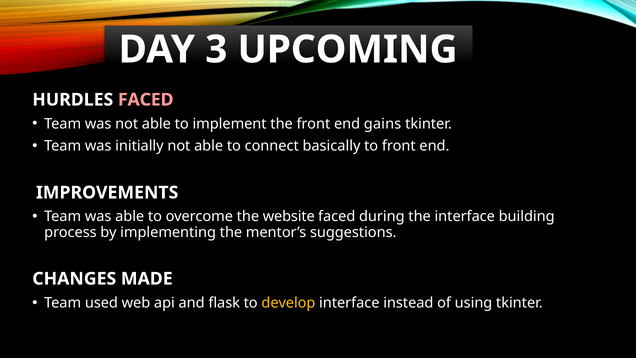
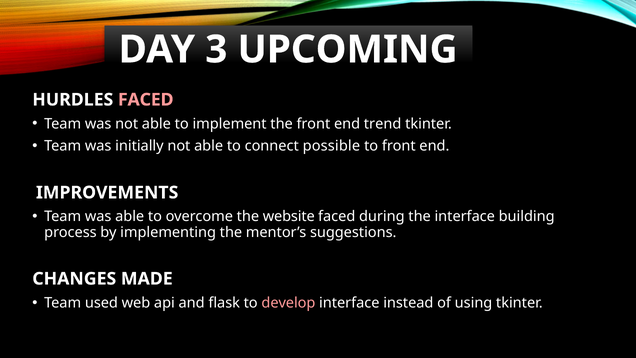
gains: gains -> trend (383, 124)
basically: basically -> possible (331, 146)
develop colour: yellow -> pink (288, 303)
